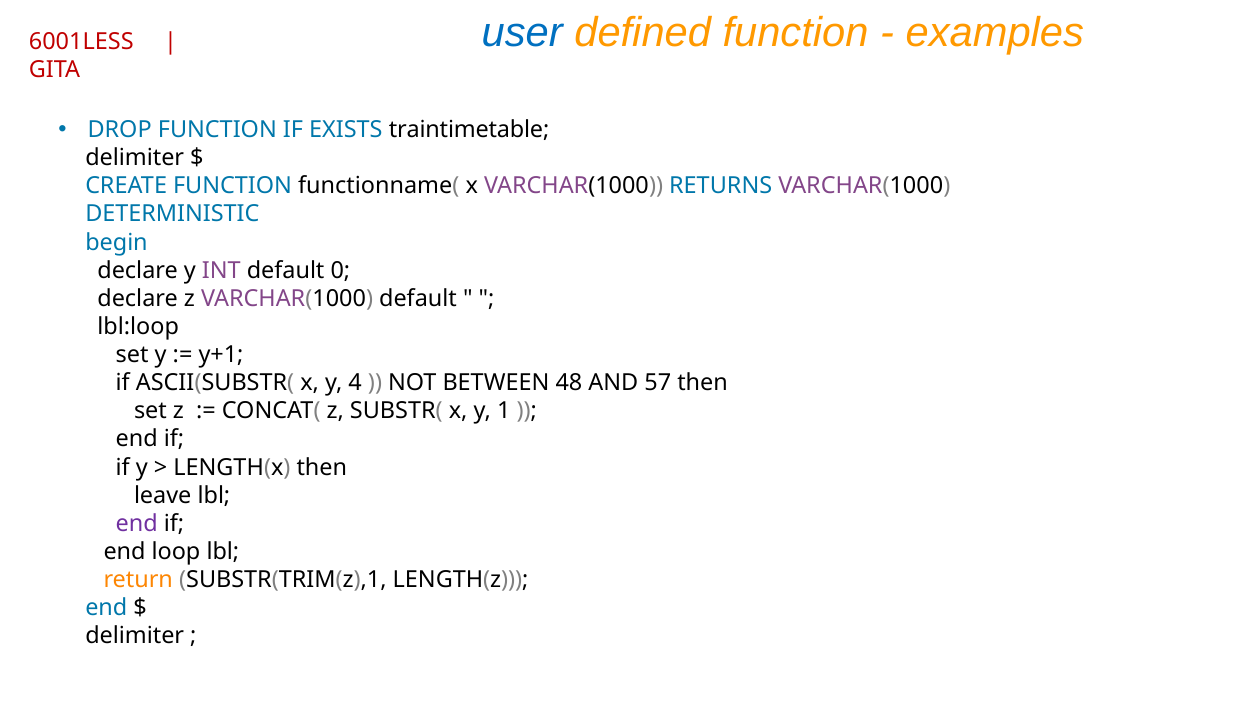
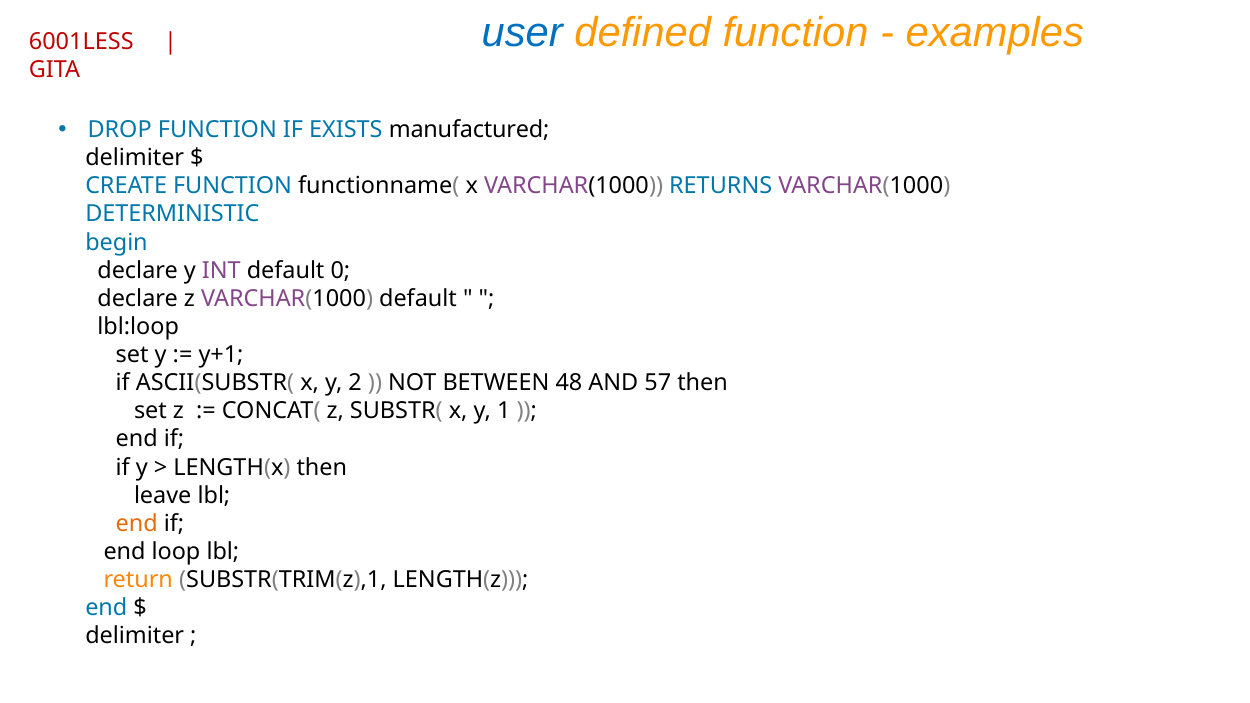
traintimetable: traintimetable -> manufactured (469, 130)
4: 4 -> 2 (355, 383)
end colour: purple -> orange (137, 524)
